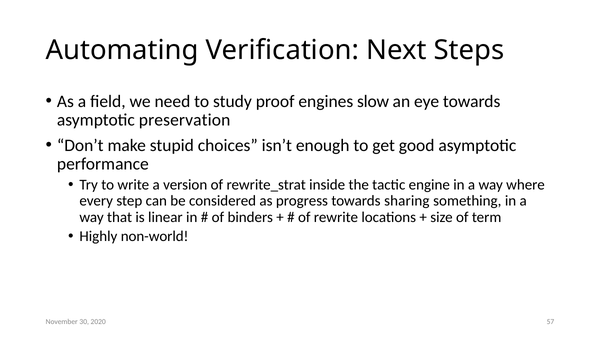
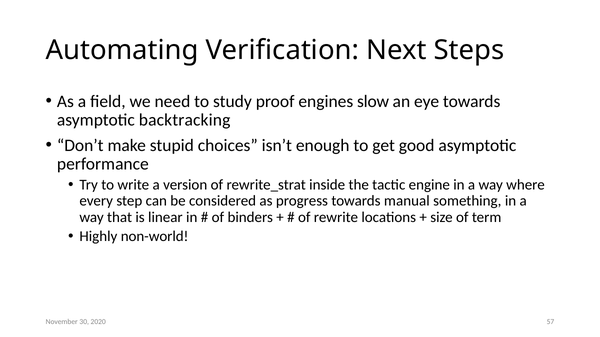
preservation: preservation -> backtracking (185, 120)
sharing: sharing -> manual (407, 201)
